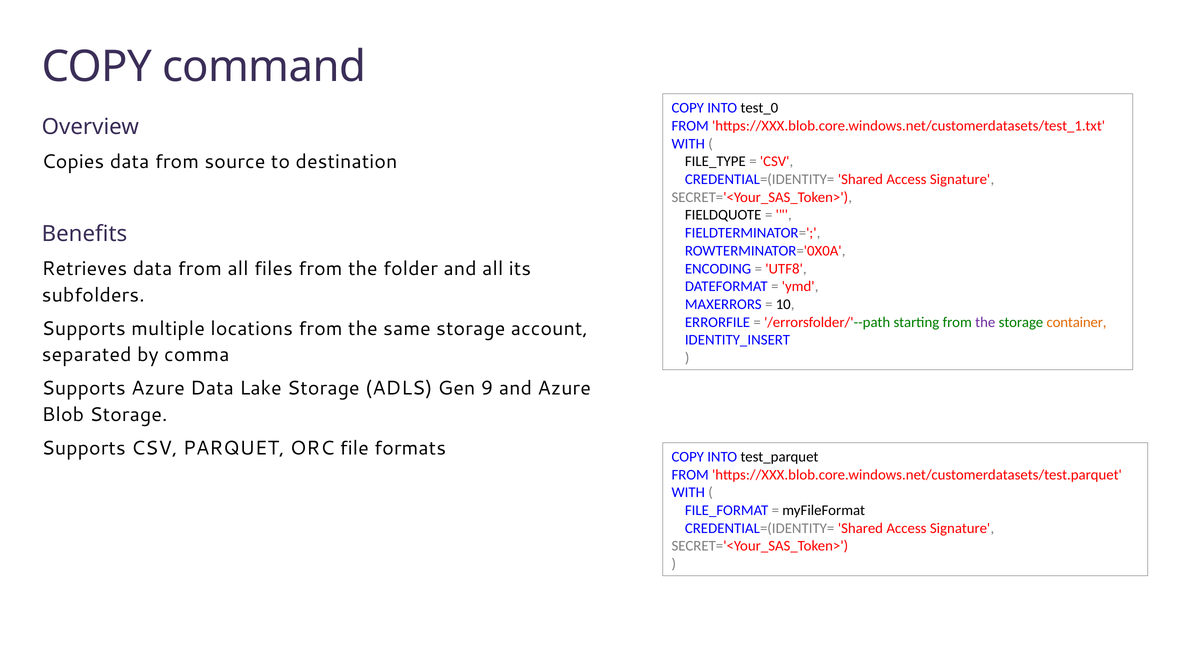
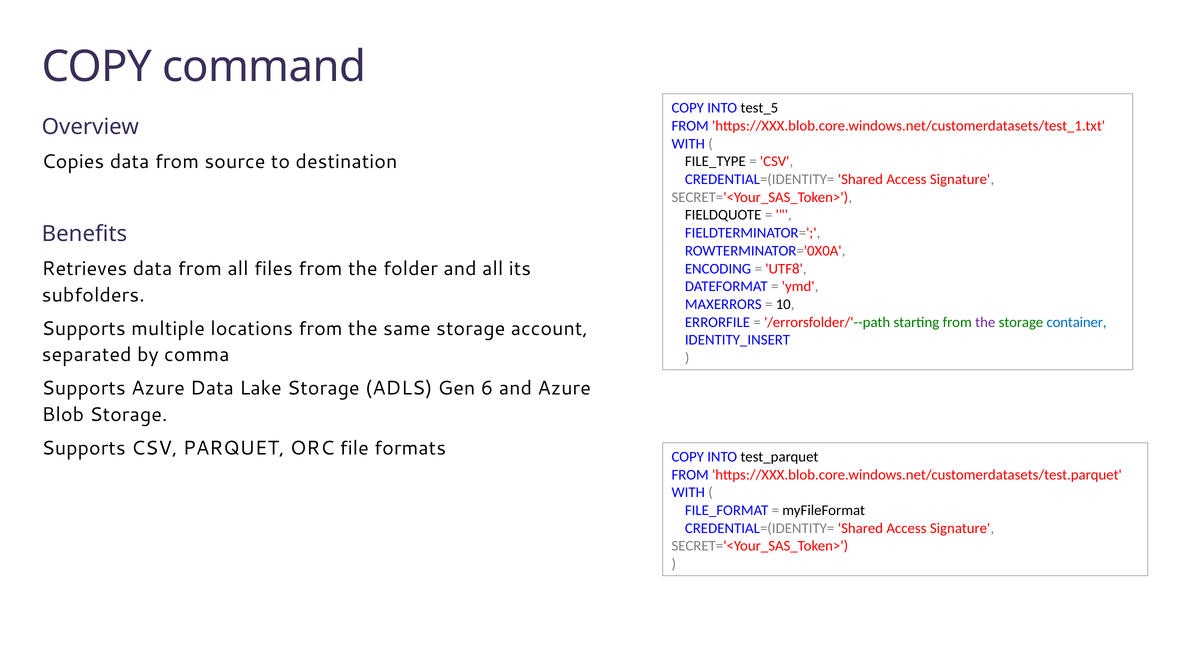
test_0: test_0 -> test_5 (759, 108)
container colour: orange -> blue (1077, 322)
9: 9 -> 6 (487, 389)
